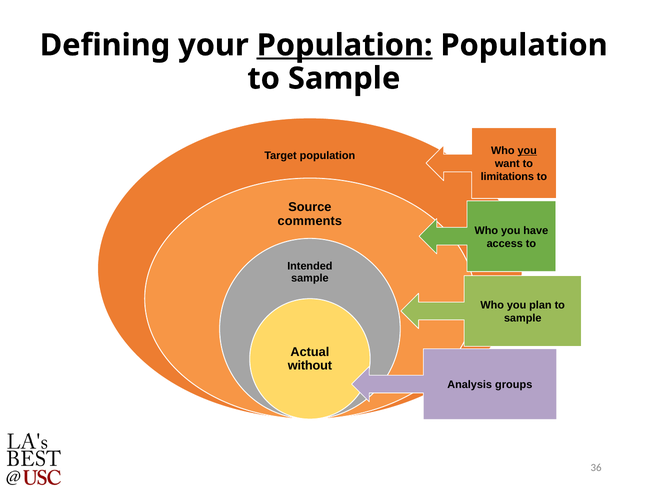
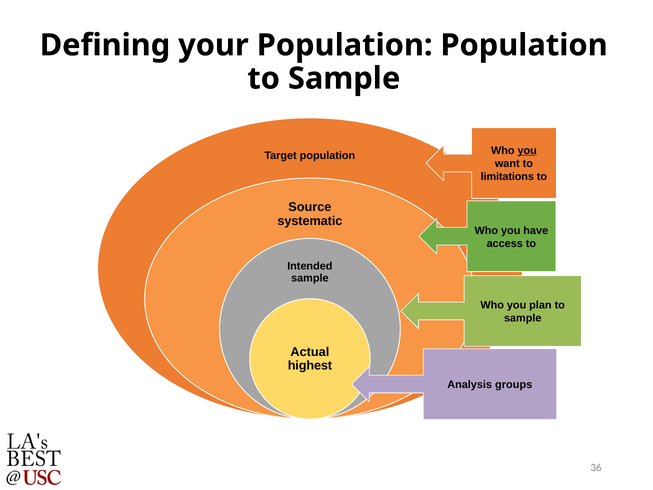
Population underline: present -> none (345, 45)
comments: comments -> systematic (310, 221)
without: without -> highest (310, 365)
